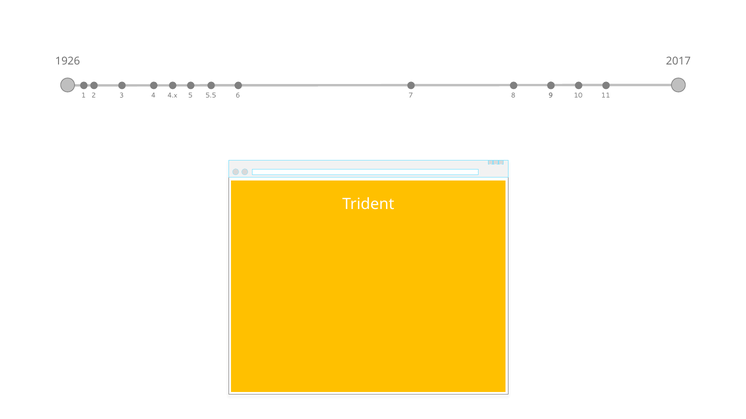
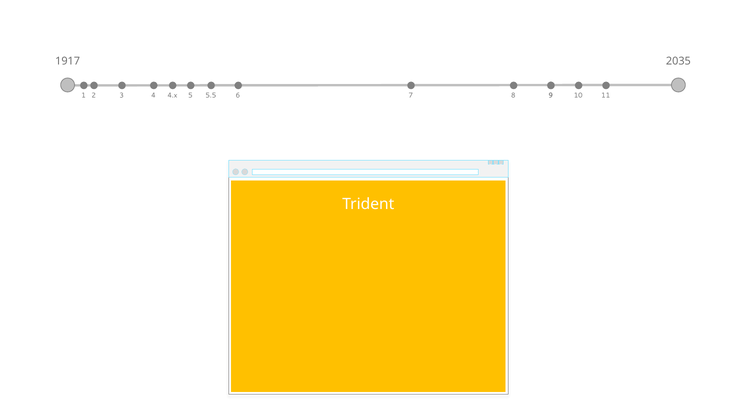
1926: 1926 -> 1917 (68, 61)
2017: 2017 -> 2035 (678, 61)
